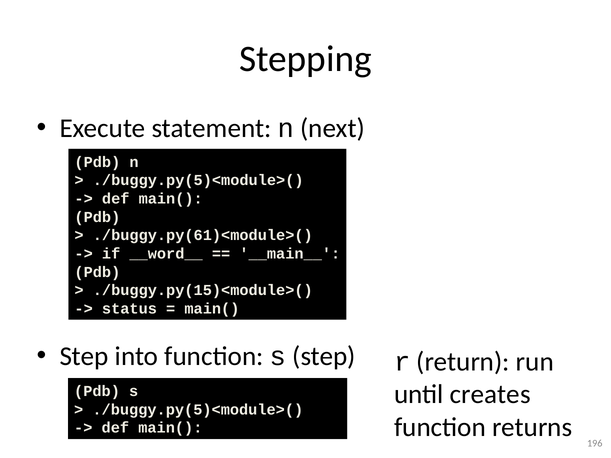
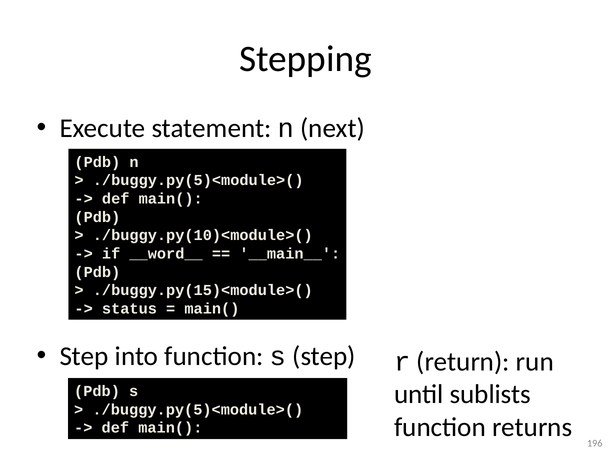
./buggy.py(61)<module>(: ./buggy.py(61)<module>( -> ./buggy.py(10)<module>( (203, 235)
creates: creates -> sublists (490, 395)
